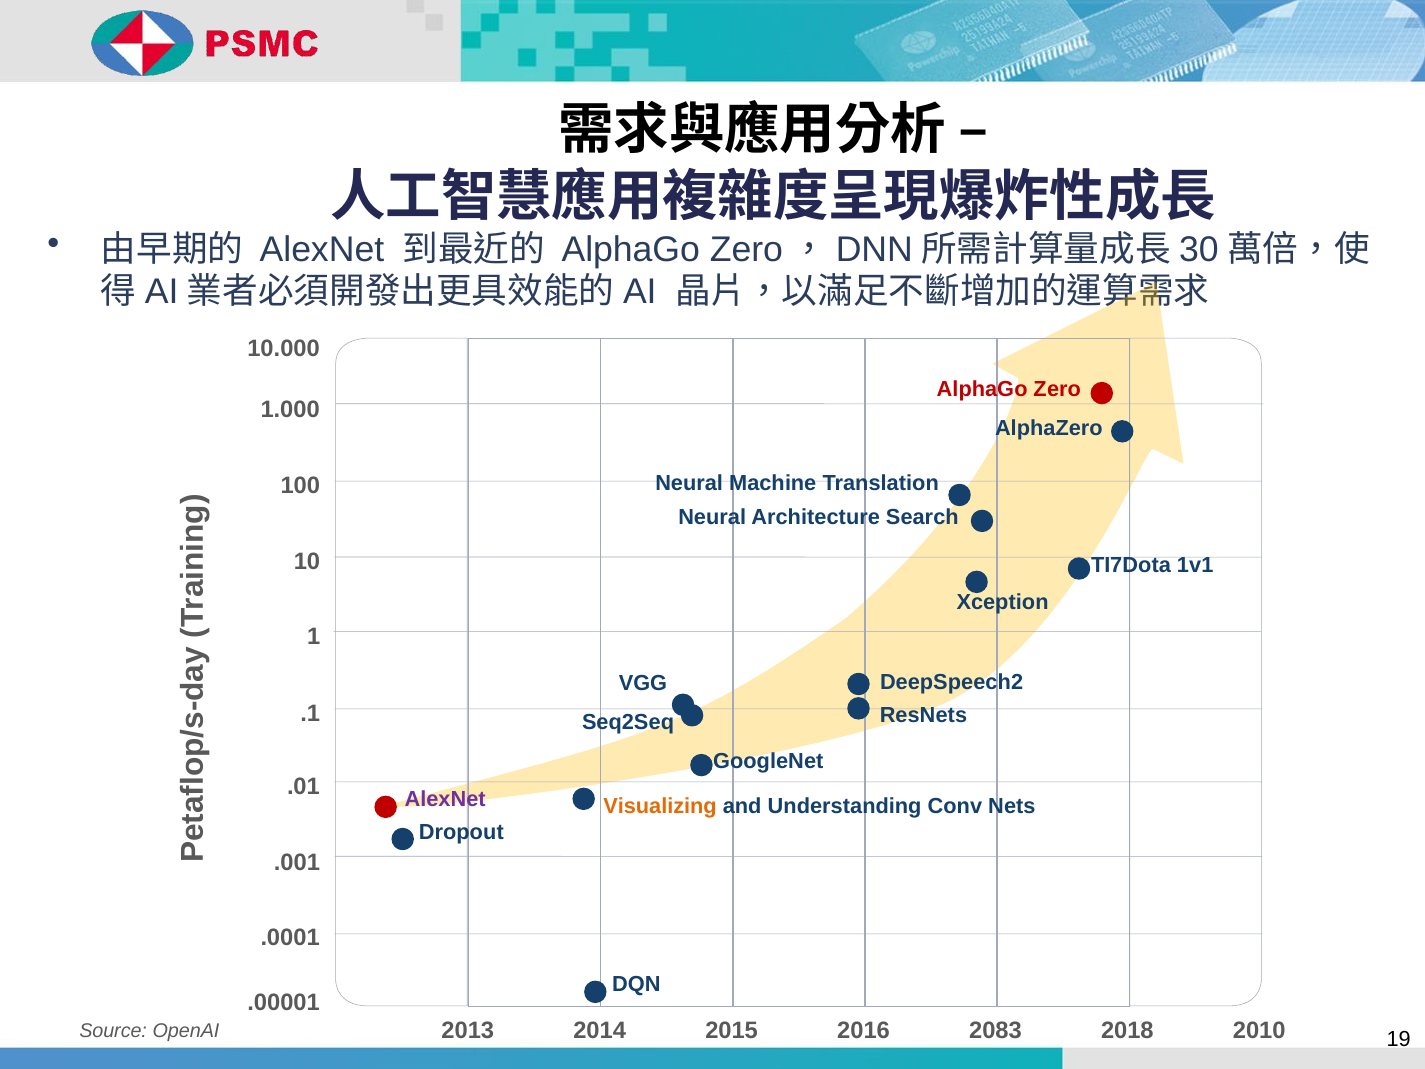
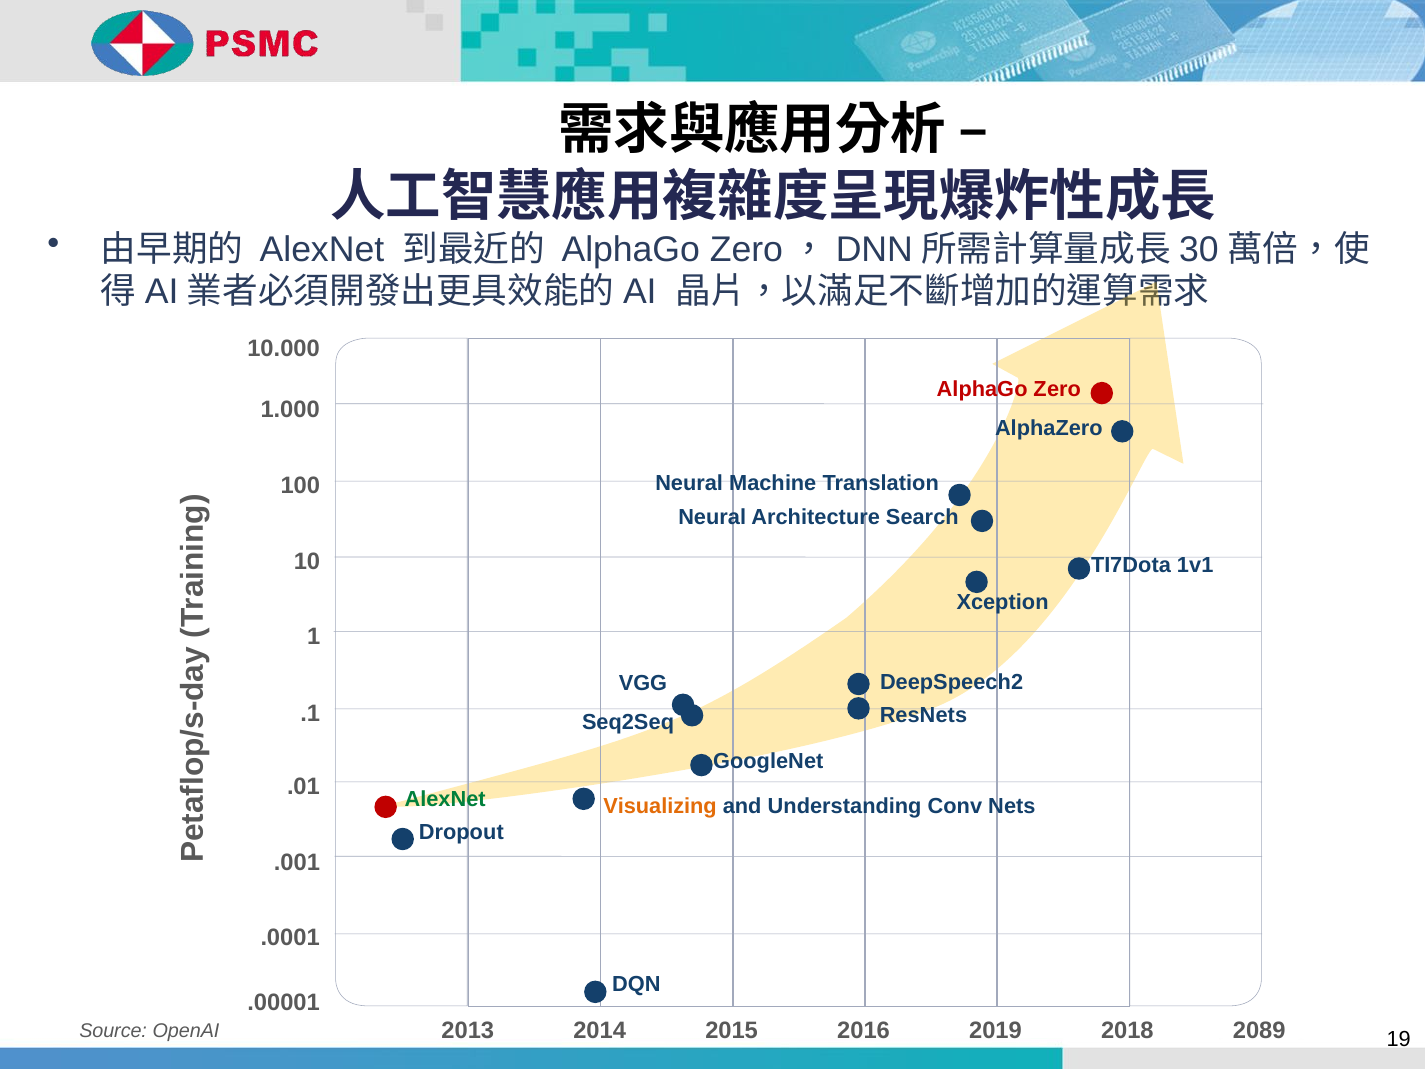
AlexNet colour: purple -> green (445, 799)
2083: 2083 -> 2019 (995, 1030)
2010: 2010 -> 2089 (1259, 1030)
